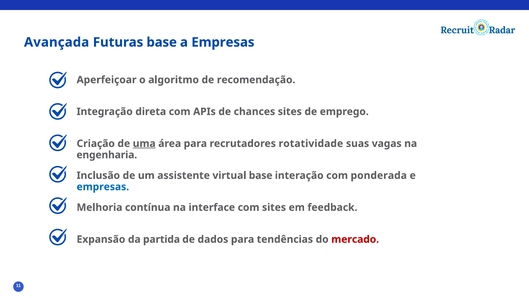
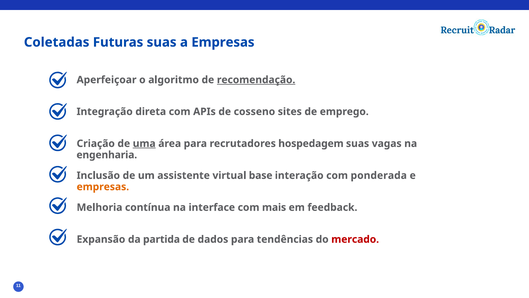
Avançada: Avançada -> Coletadas (57, 42)
Futuras base: base -> suas (162, 42)
recomendação underline: none -> present (256, 80)
chances: chances -> cosseno (254, 111)
rotatividade: rotatividade -> hospedagem (311, 143)
empresas colour: blue -> orange (103, 187)
com sites: sites -> mais (274, 207)
